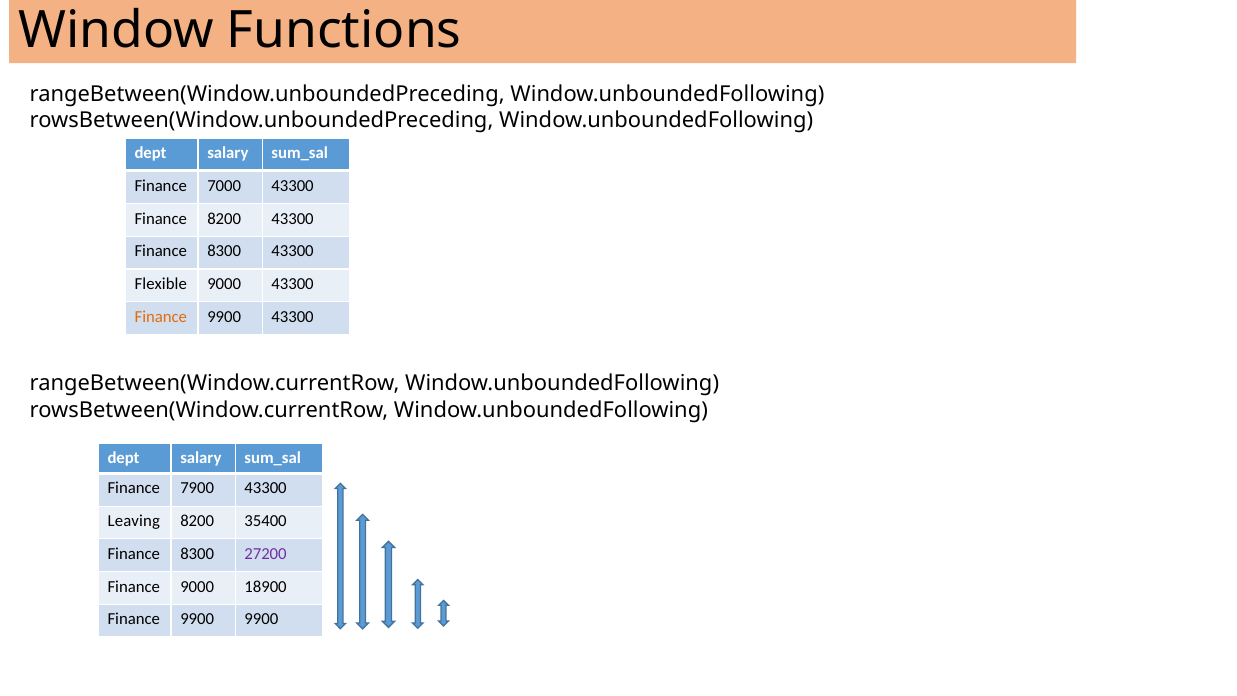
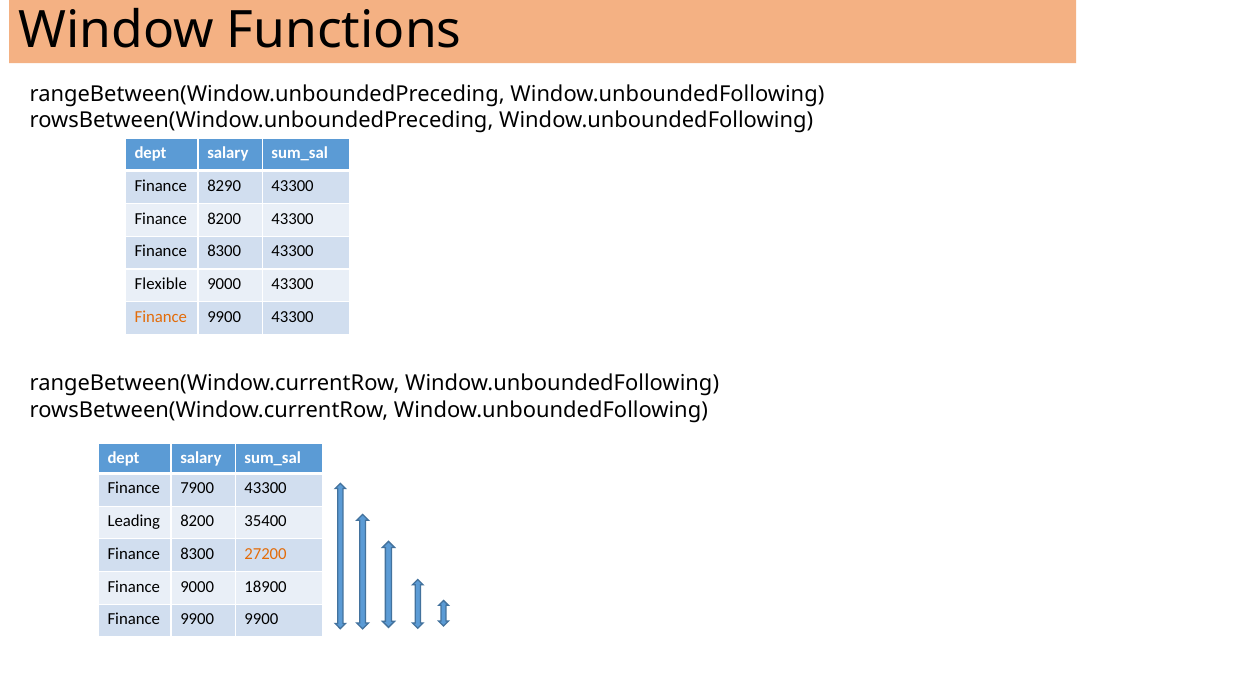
7000: 7000 -> 8290 (224, 186)
Leaving: Leaving -> Leading (134, 521)
27200 colour: purple -> orange (266, 554)
